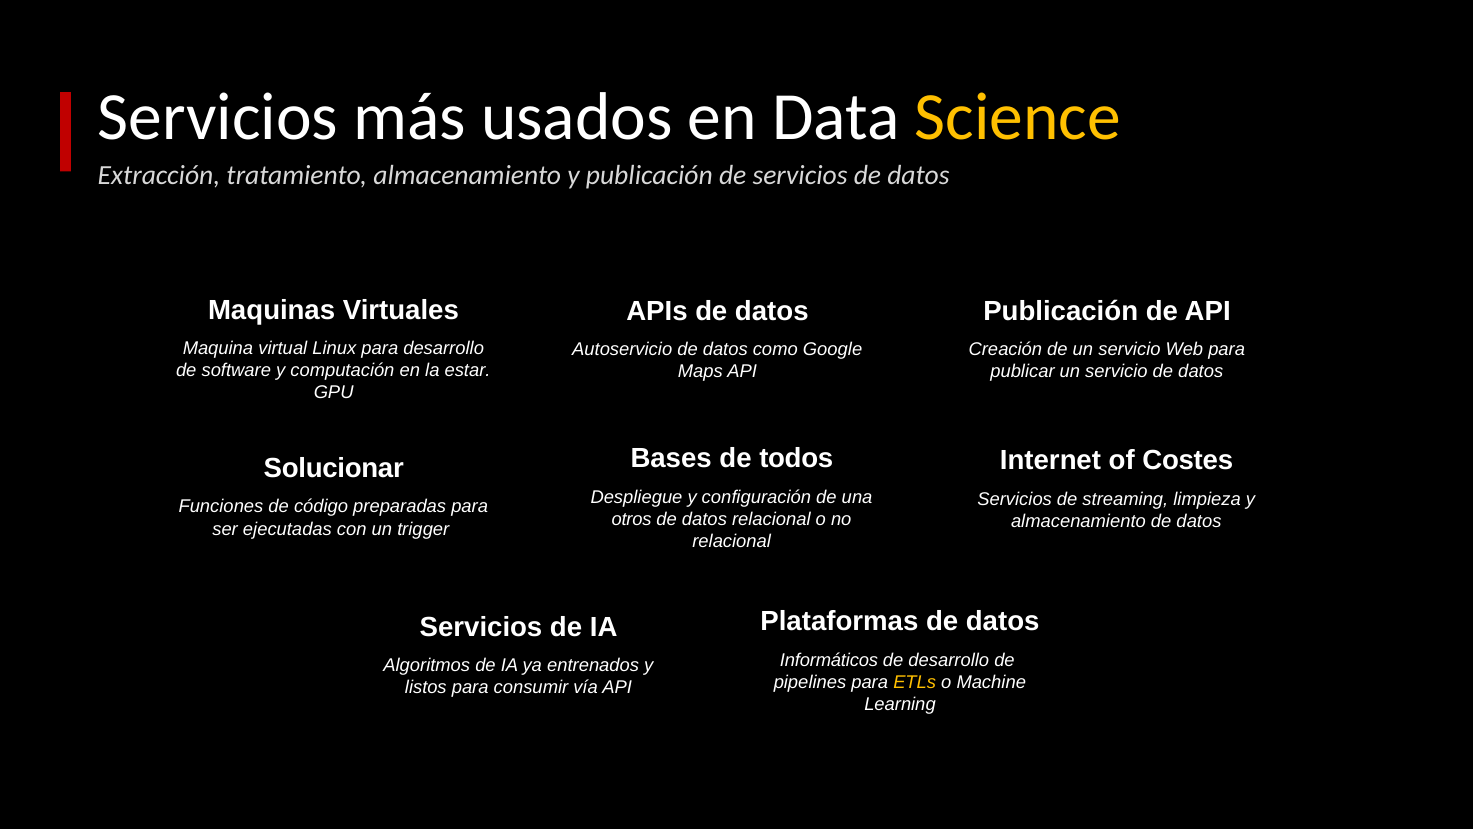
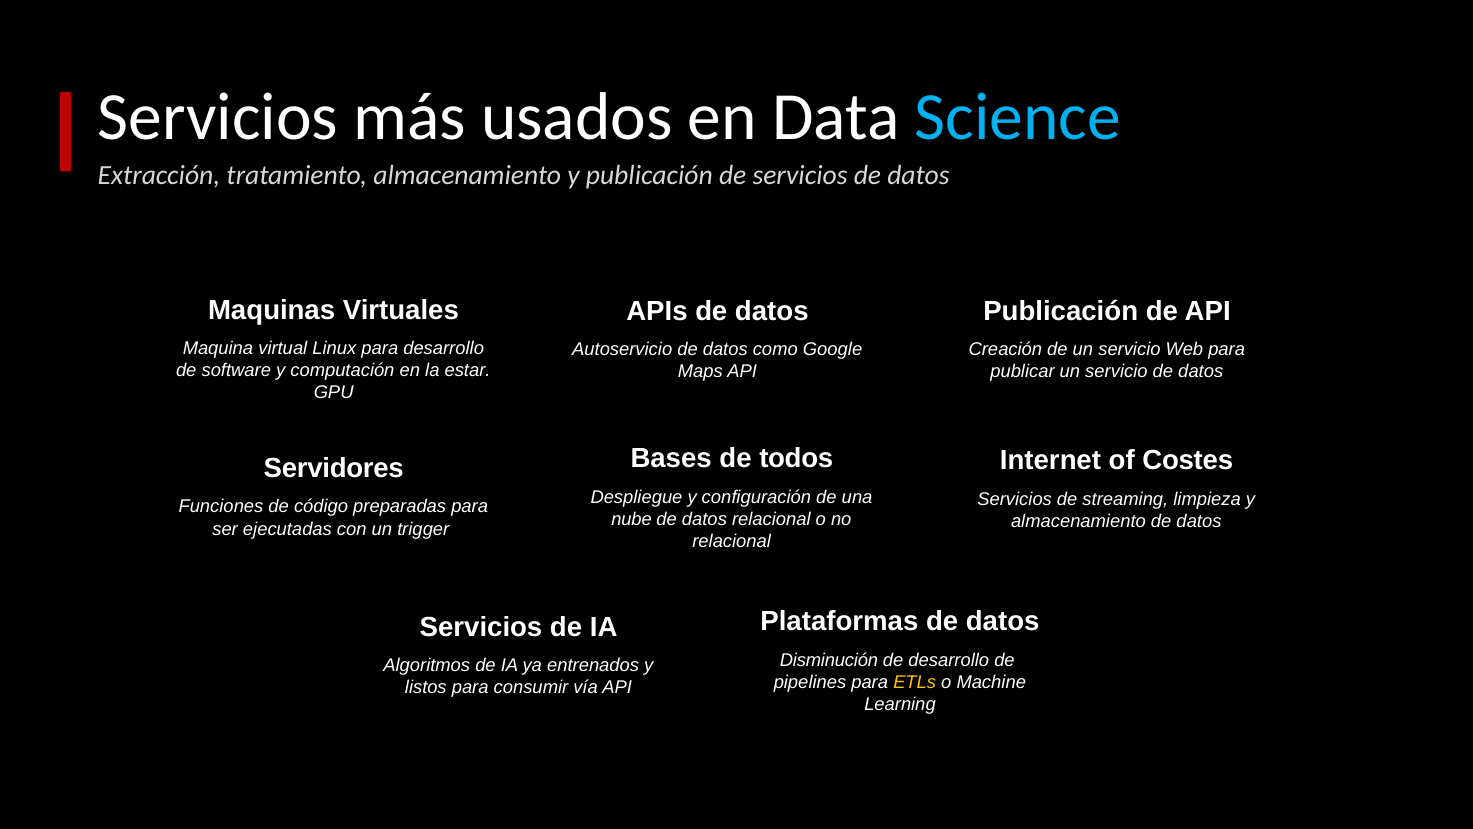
Science colour: yellow -> light blue (1018, 117)
Solucionar: Solucionar -> Servidores (334, 468)
otros: otros -> nube (632, 519)
Informáticos: Informáticos -> Disminución (829, 660)
